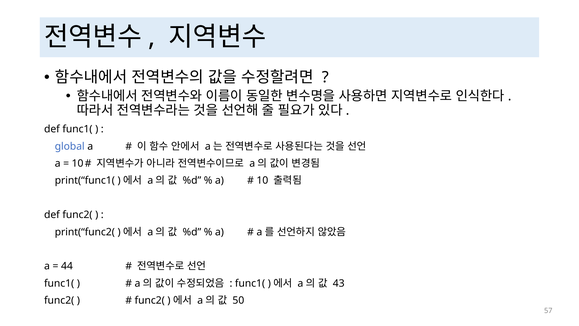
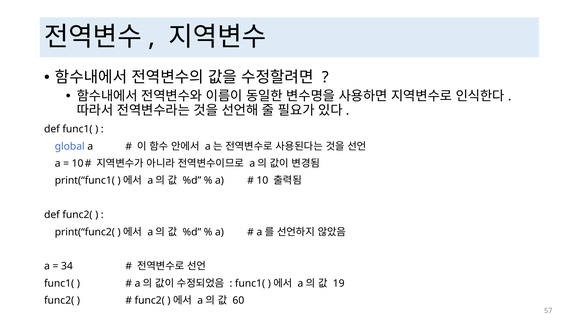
44: 44 -> 34 (67, 266)
43: 43 -> 19 (339, 283)
50: 50 -> 60 (238, 300)
